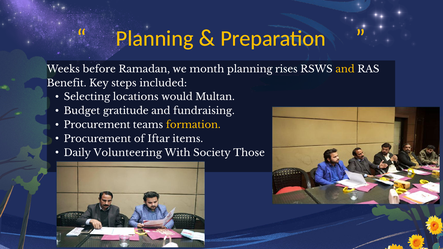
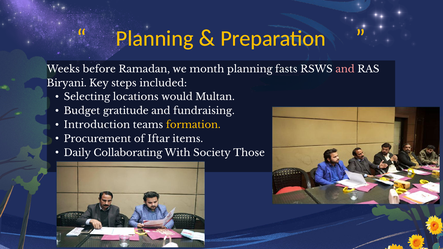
rises: rises -> fasts (286, 69)
and colour: yellow -> pink (345, 69)
Benefit: Benefit -> Biryani (67, 83)
Procurement: Procurement -> Introduction (97, 125)
Volunteering: Volunteering -> Collaborating (128, 153)
